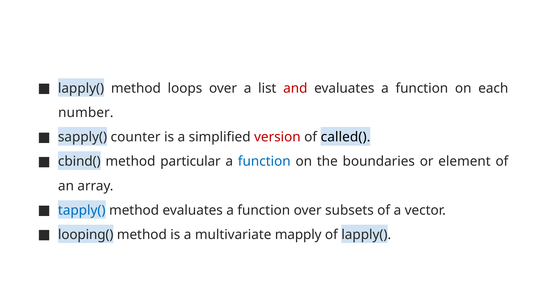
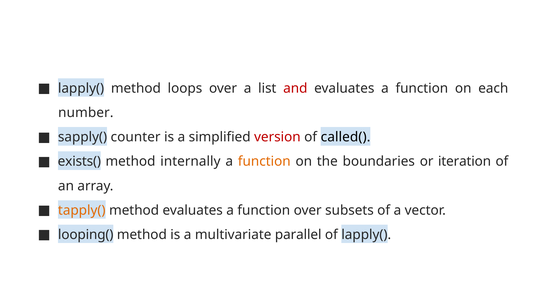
cbind(: cbind( -> exists( (79, 161)
particular: particular -> internally (190, 161)
function colour: blue -> orange (264, 161)
element: element -> iteration (465, 161)
tapply( colour: blue -> orange (82, 210)
mapply: mapply -> parallel (298, 234)
